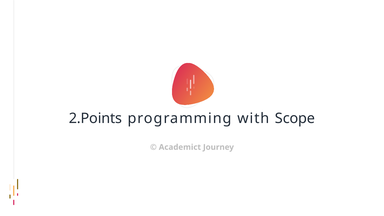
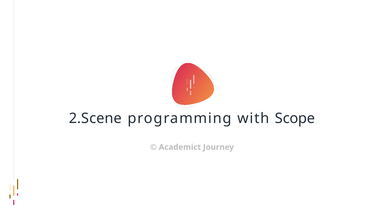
2.Points: 2.Points -> 2.Scene (95, 118)
